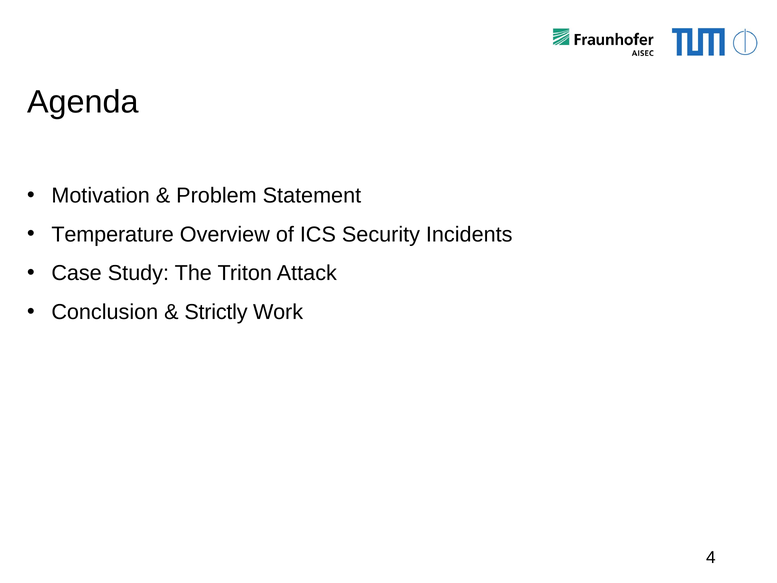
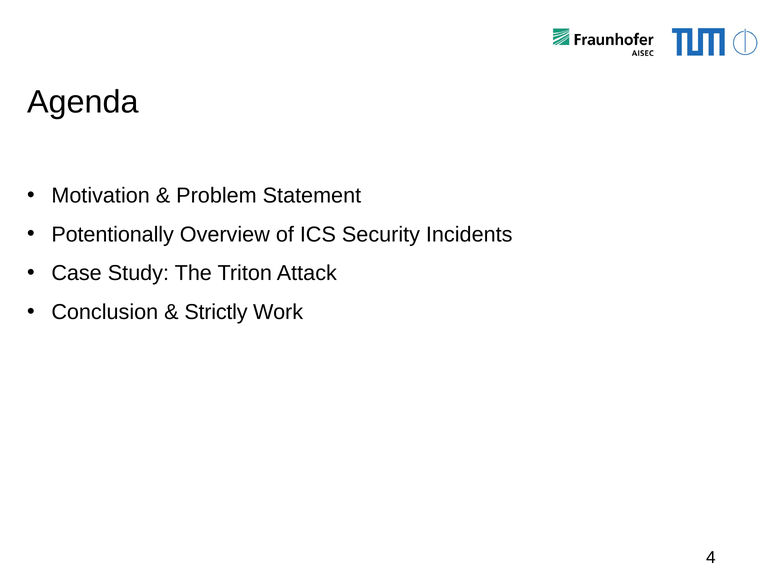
Temperature: Temperature -> Potentionally (113, 234)
